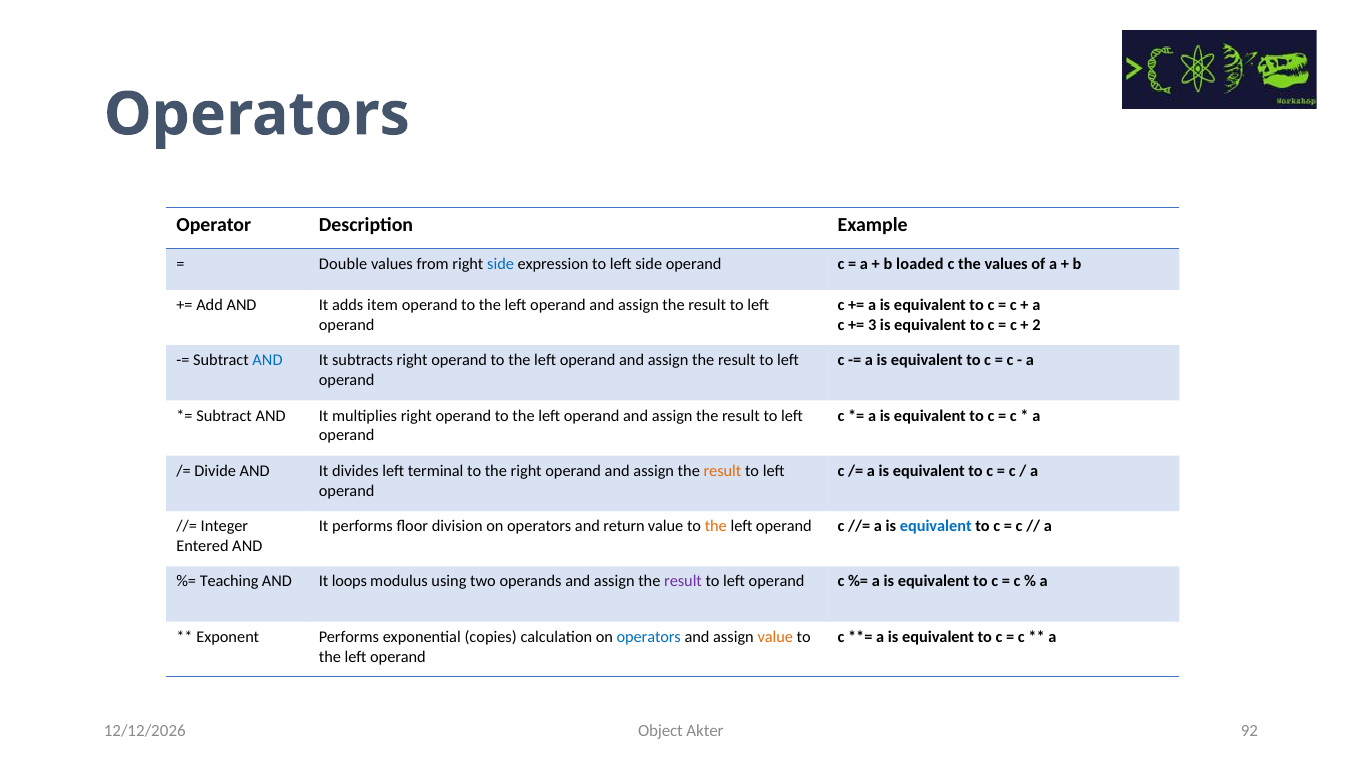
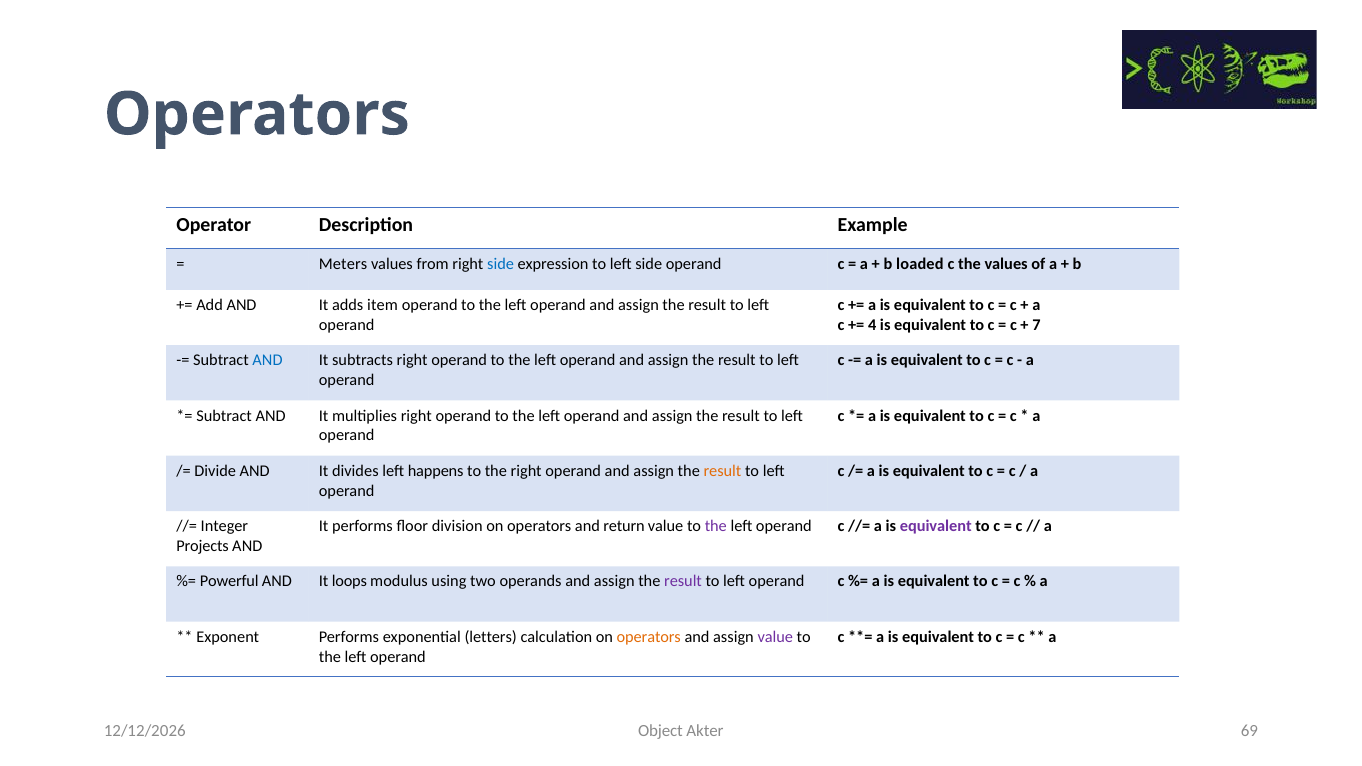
Double: Double -> Meters (343, 264)
3: 3 -> 4 (872, 325)
2: 2 -> 7 (1036, 325)
terminal: terminal -> happens (436, 471)
the colour: orange -> purple (716, 526)
equivalent colour: blue -> purple (936, 526)
Entered: Entered -> Projects (203, 546)
Teaching: Teaching -> Powerful (229, 582)
copies: copies -> letters (491, 637)
operators colour: blue -> orange (649, 637)
value colour: orange -> purple (775, 637)
92: 92 -> 69 (1249, 731)
